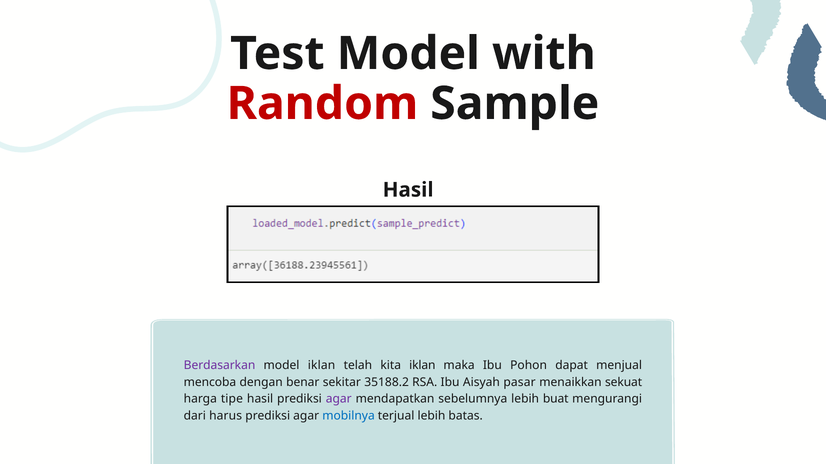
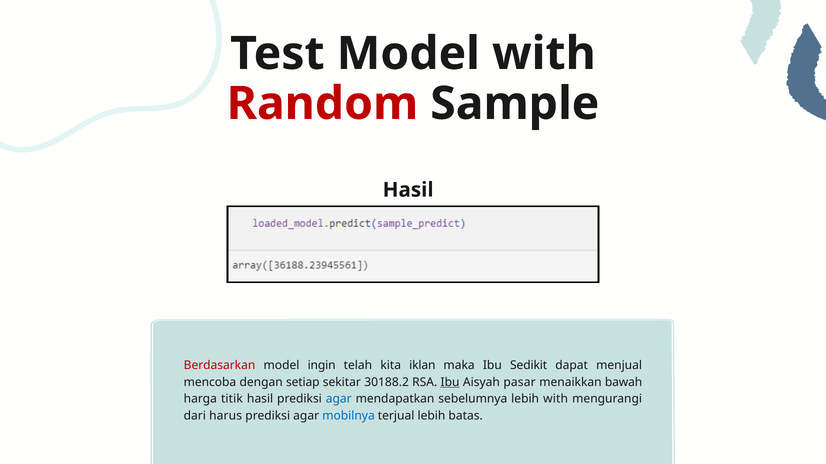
Berdasarkan colour: purple -> red (220, 366)
model iklan: iklan -> ingin (322, 366)
Pohon: Pohon -> Sedikit (529, 366)
benar: benar -> setiap (303, 383)
35188.2: 35188.2 -> 30188.2 (387, 383)
Ibu underline: none -> present (450, 383)
sekuat: sekuat -> bawah (624, 383)
tipe: tipe -> titik (232, 400)
agar colour: purple -> blue (339, 400)
lebih buat: buat -> with (556, 400)
